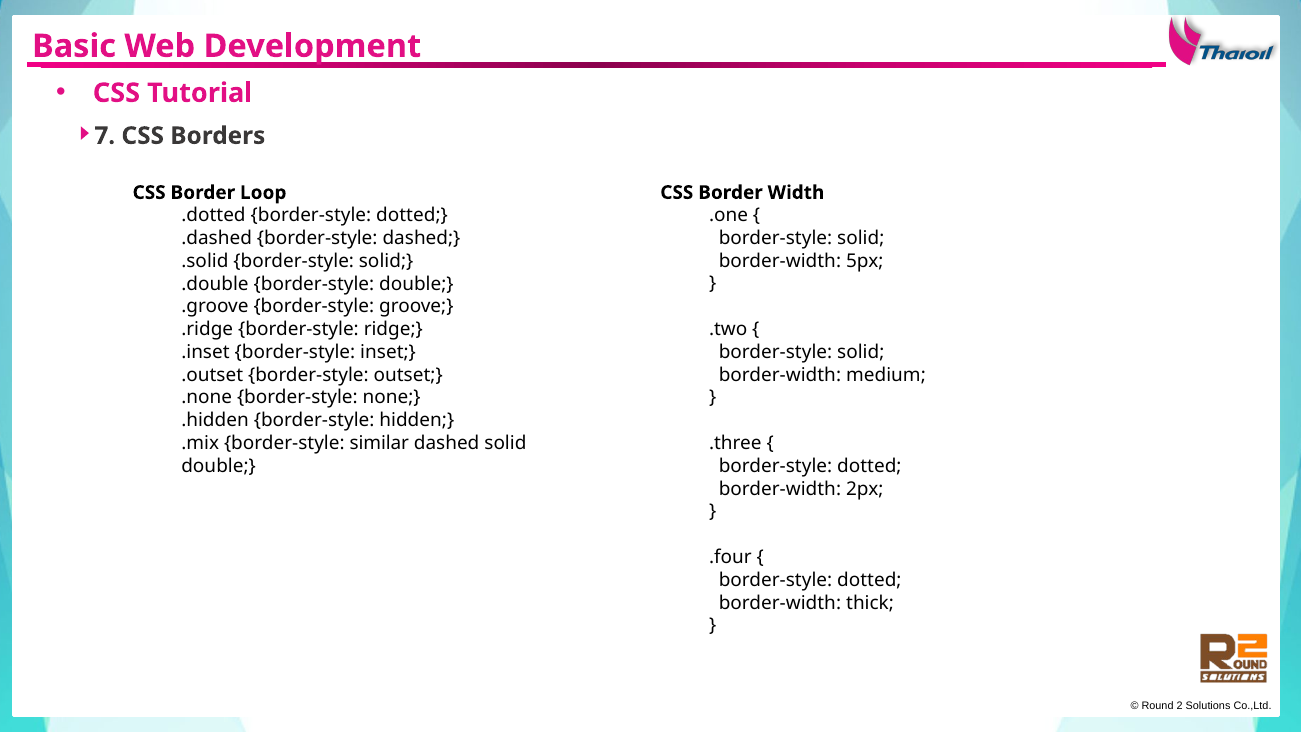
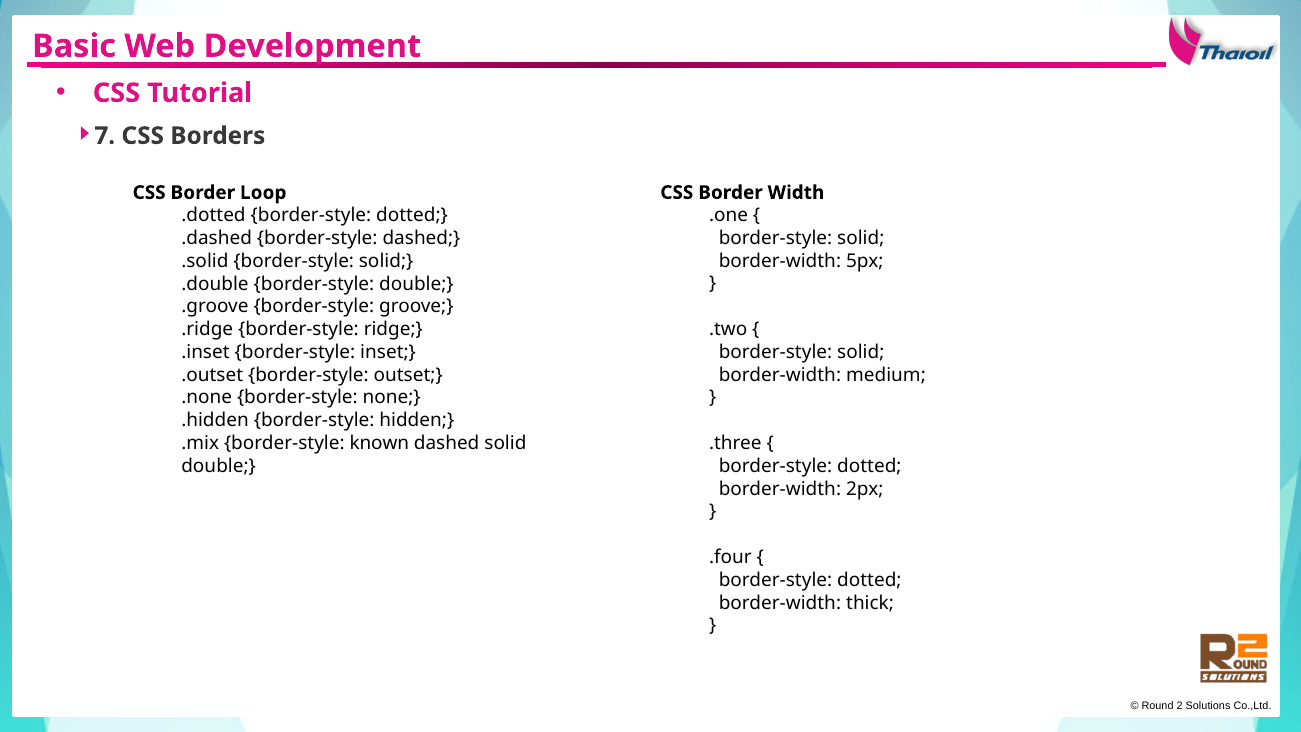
similar: similar -> known (379, 443)
